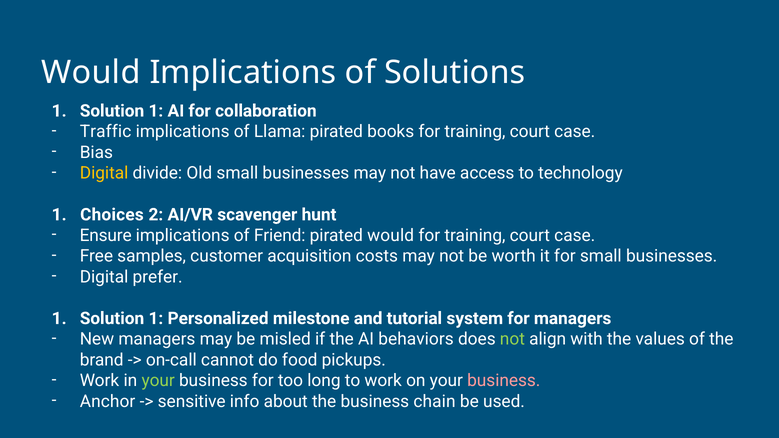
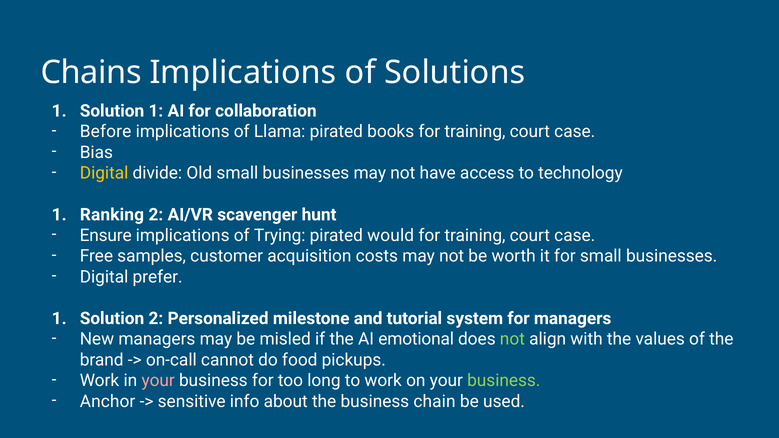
Would: Would -> Chains (91, 72)
Traffic: Traffic -> Before (106, 132)
Choices: Choices -> Ranking (112, 215)
Friend: Friend -> Trying (280, 236)
1: 1 -> 2 (156, 319)
behaviors: behaviors -> emotional (416, 339)
your colour: light green -> pink (158, 381)
business colour: pink -> light green (504, 381)
